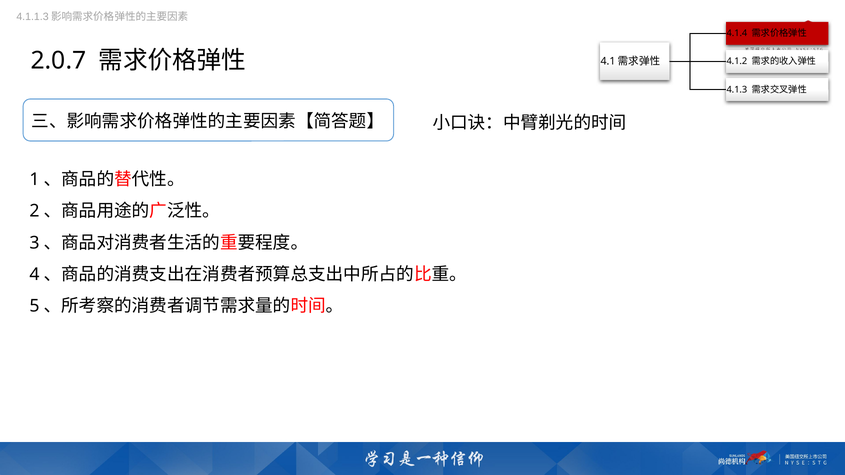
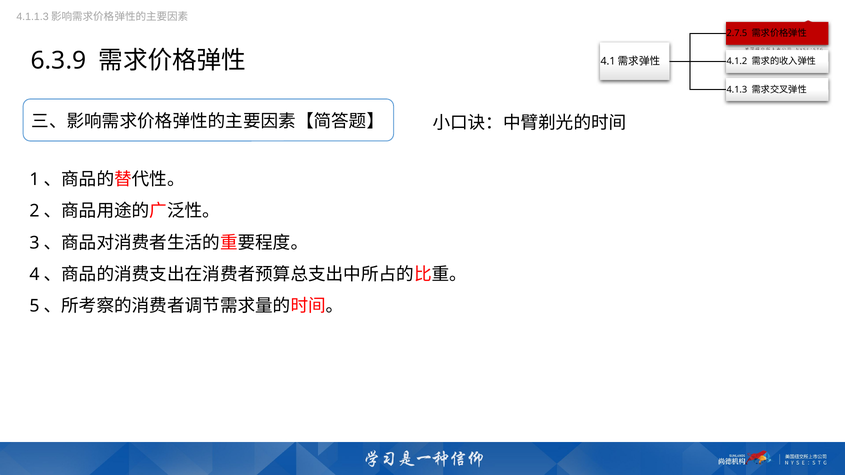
4.1.4: 4.1.4 -> 2.7.5 (737, 33)
2.0.7: 2.0.7 -> 6.3.9 (59, 61)
